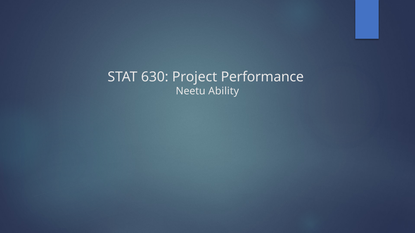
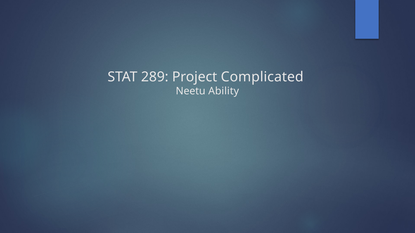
630: 630 -> 289 (155, 77)
Performance: Performance -> Complicated (262, 77)
